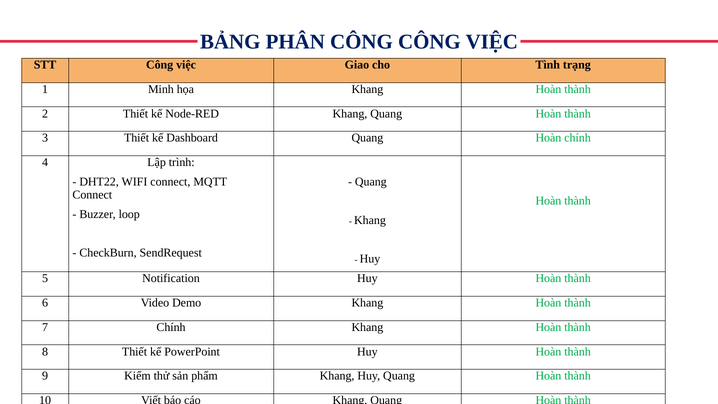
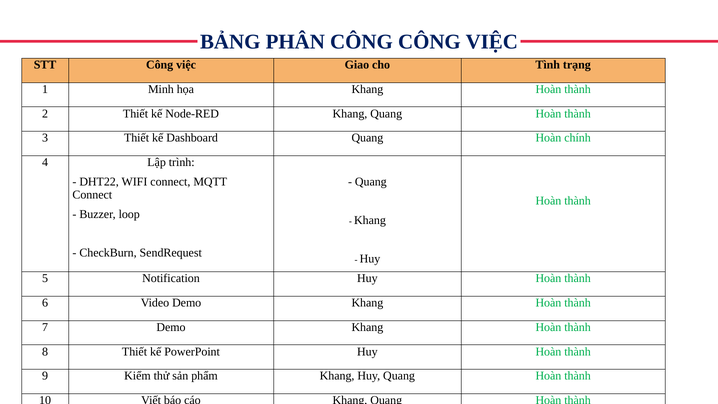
7 Chính: Chính -> Demo (171, 327)
